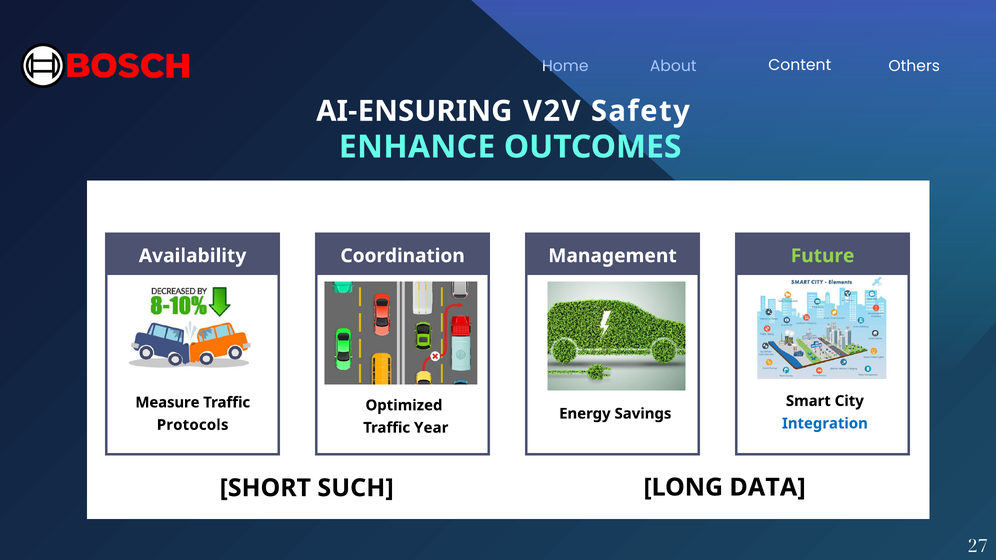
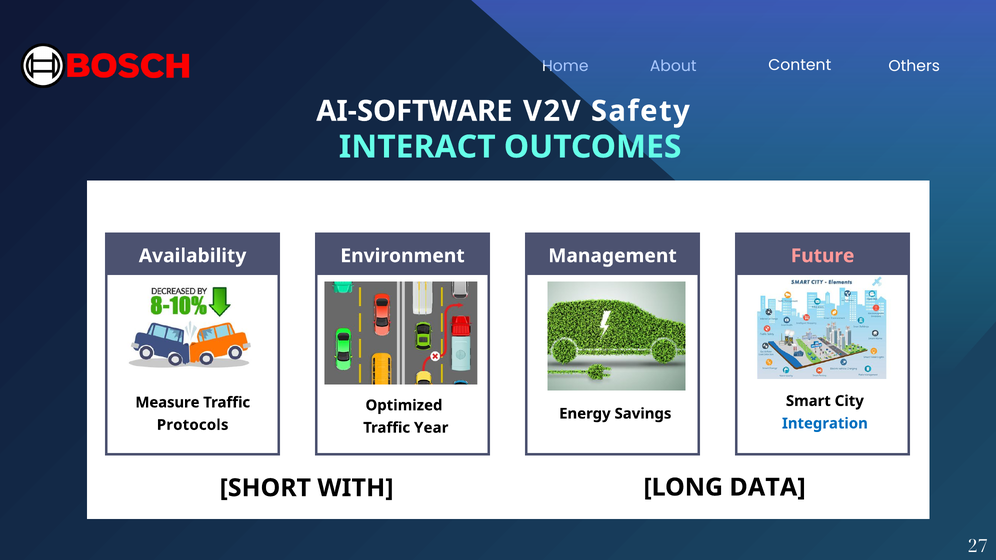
AI-ENSURING: AI-ENSURING -> AI-SOFTWARE (414, 111)
ENHANCE: ENHANCE -> INTERACT (417, 147)
Coordination: Coordination -> Environment (403, 256)
Future colour: light green -> pink (823, 256)
SUCH: SUCH -> WITH (355, 488)
